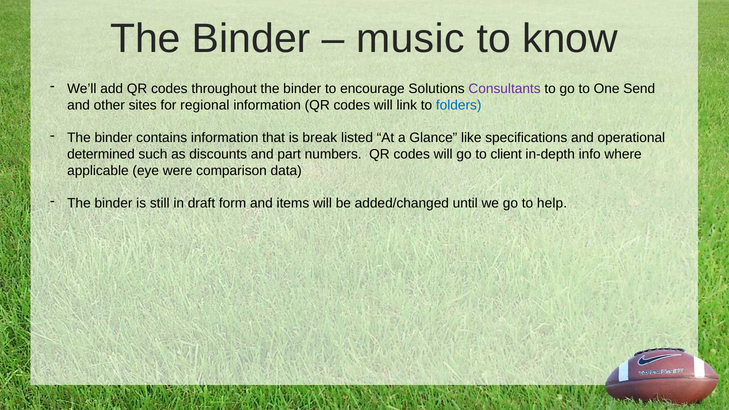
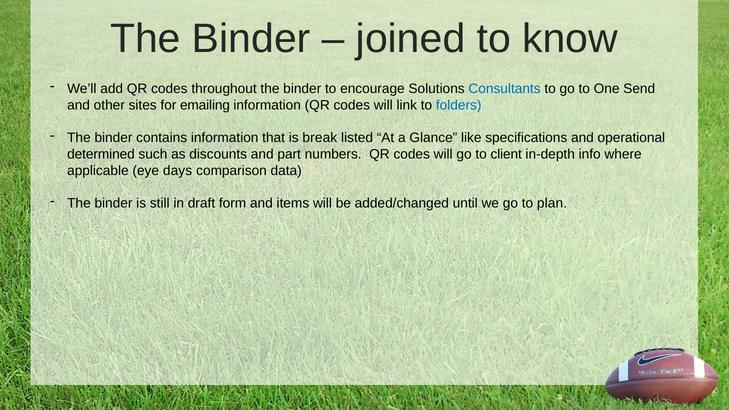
music: music -> joined (411, 39)
Consultants colour: purple -> blue (505, 89)
regional: regional -> emailing (205, 105)
were: were -> days (178, 171)
help: help -> plan (552, 203)
